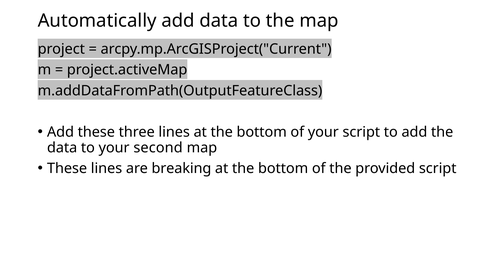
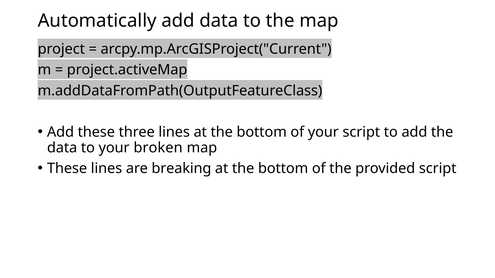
second: second -> broken (158, 148)
